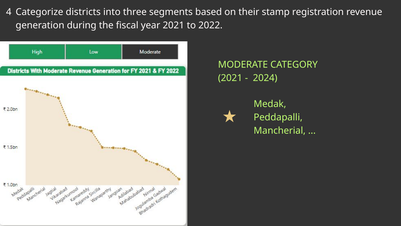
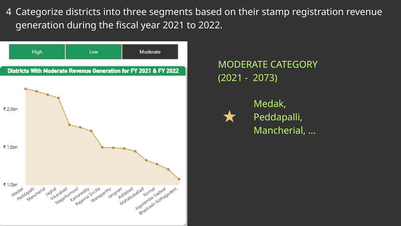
2024: 2024 -> 2073 (265, 78)
